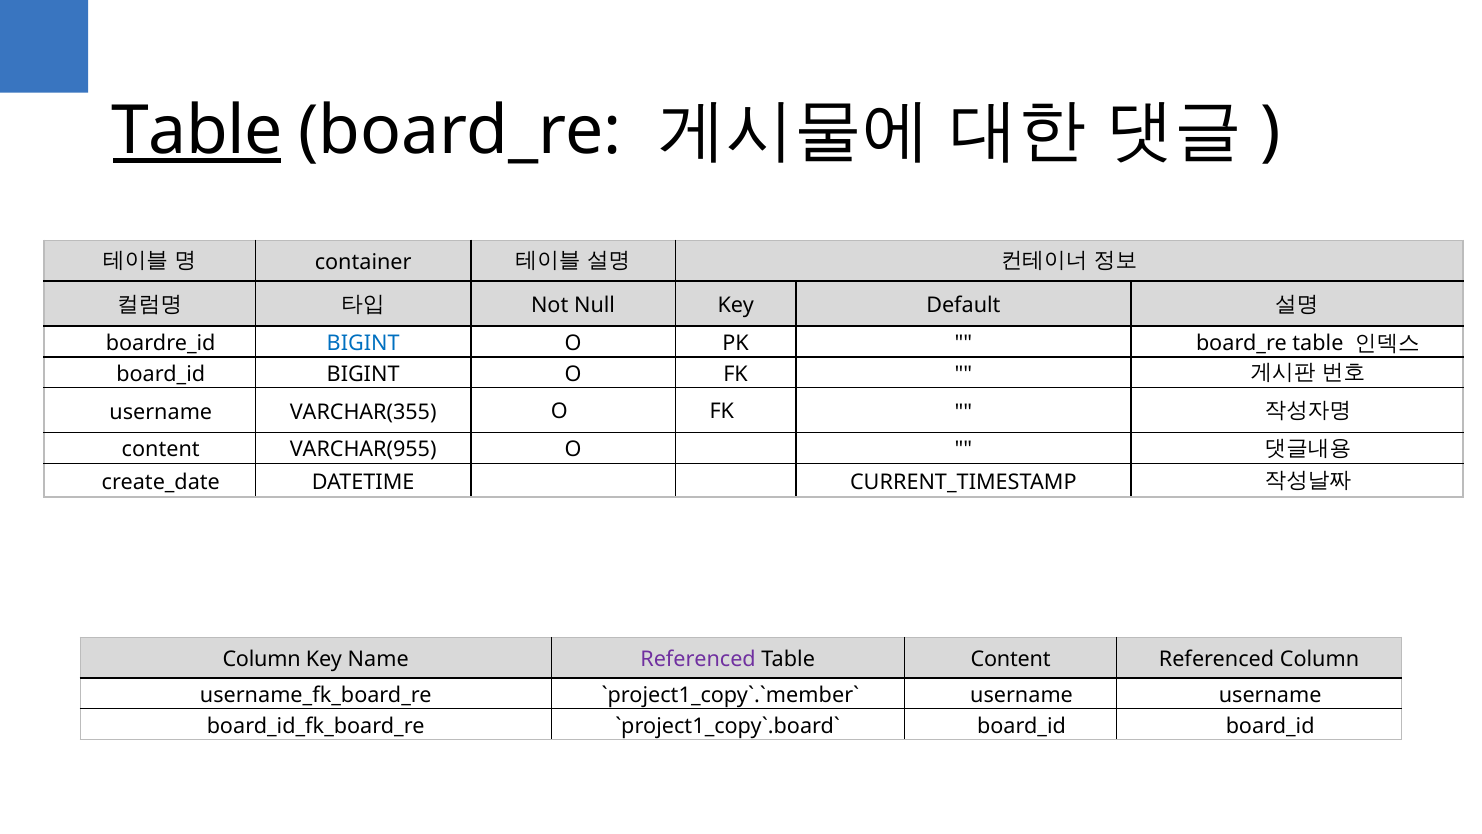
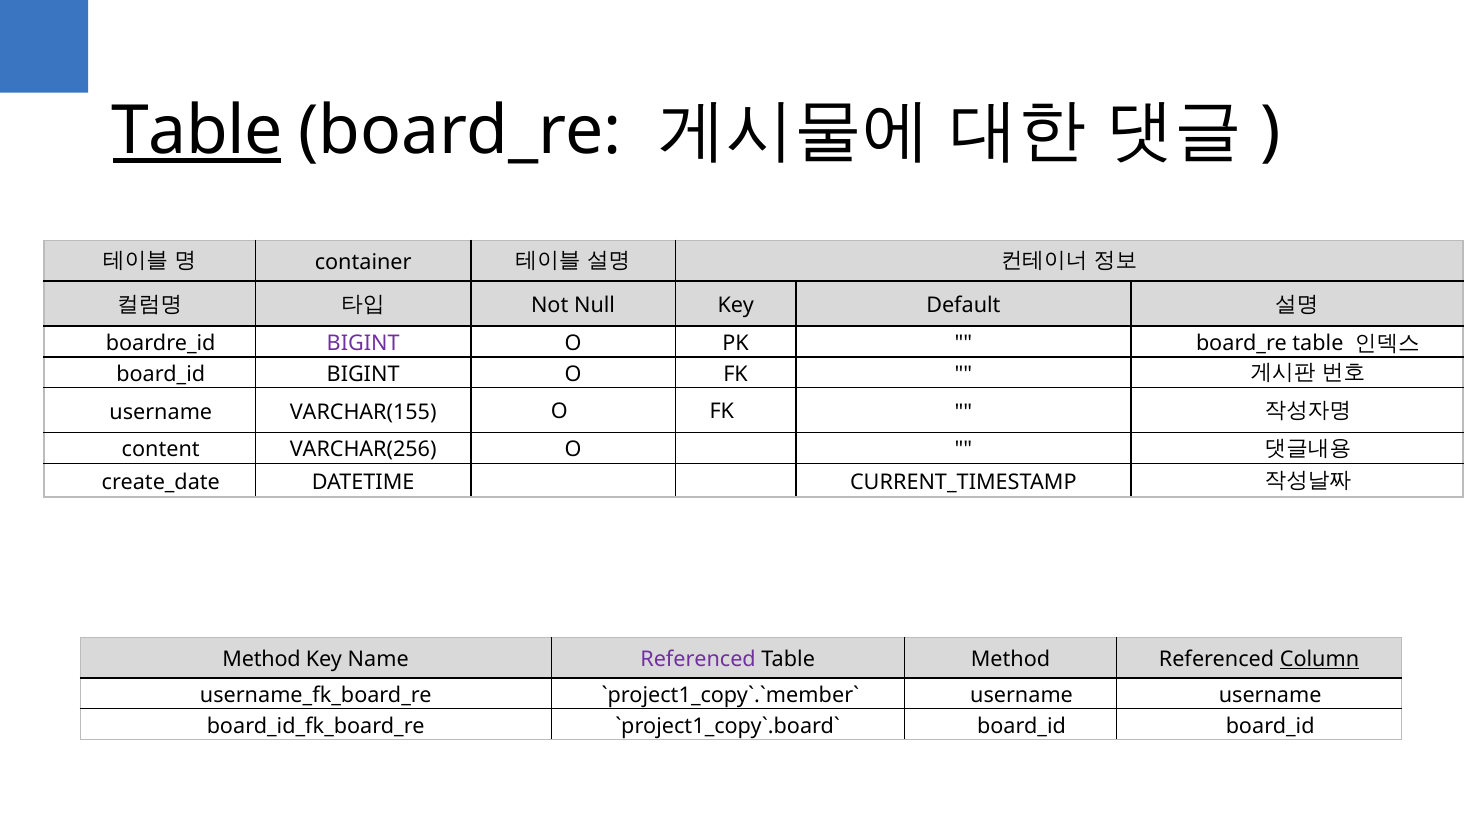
BIGINT colour: blue -> purple (363, 343)
VARCHAR(355: VARCHAR(355 -> VARCHAR(155 (363, 412)
VARCHAR(955: VARCHAR(955 -> VARCHAR(256 (363, 450)
Column: Column -> Method (262, 659)
Table Content: Content -> Method (1010, 659)
Column underline: none -> present (1320, 659)
